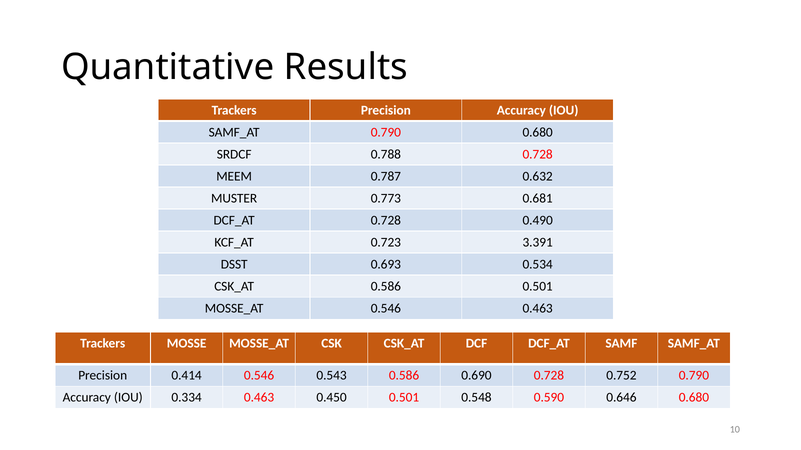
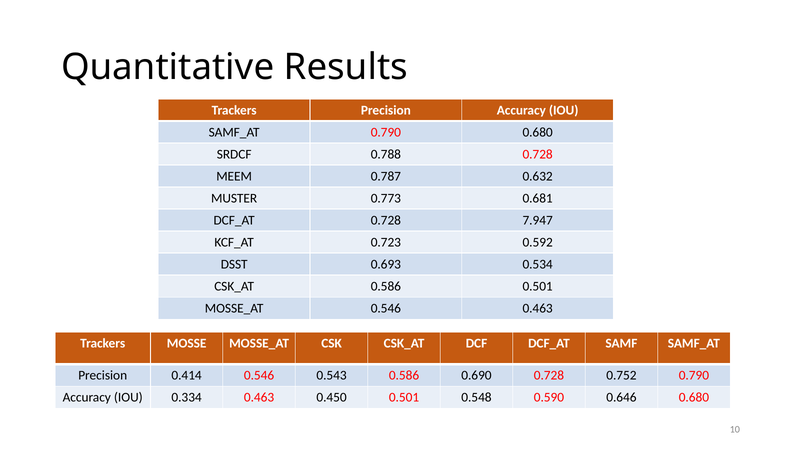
0.490: 0.490 -> 7.947 (538, 221)
3.391: 3.391 -> 0.592 (538, 243)
